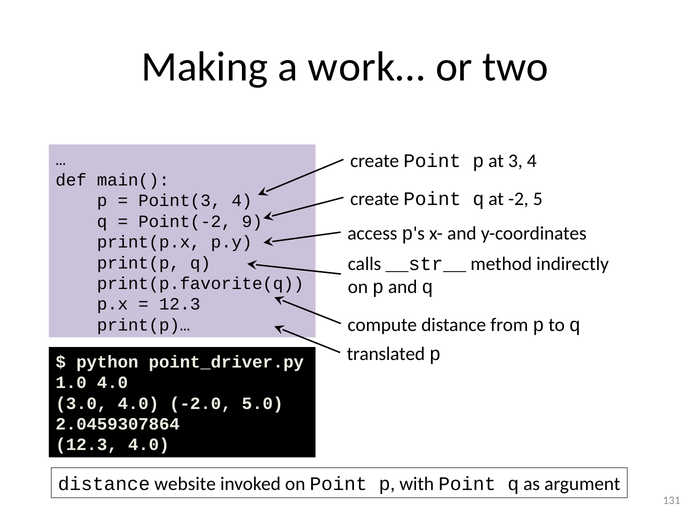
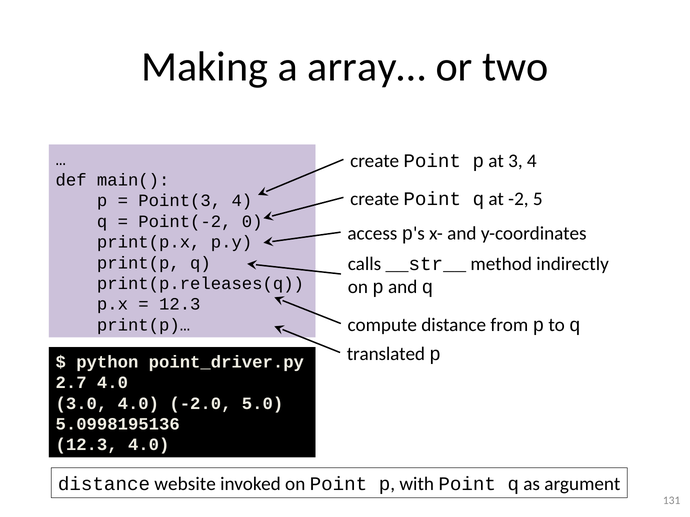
work…: work… -> array… (367, 67)
9: 9 -> 0 (252, 222)
print(p.favorite(q: print(p.favorite(q -> print(p.releases(q (200, 284)
1.0: 1.0 -> 2.7 (71, 383)
2.0459307864: 2.0459307864 -> 5.0998195136 (118, 424)
